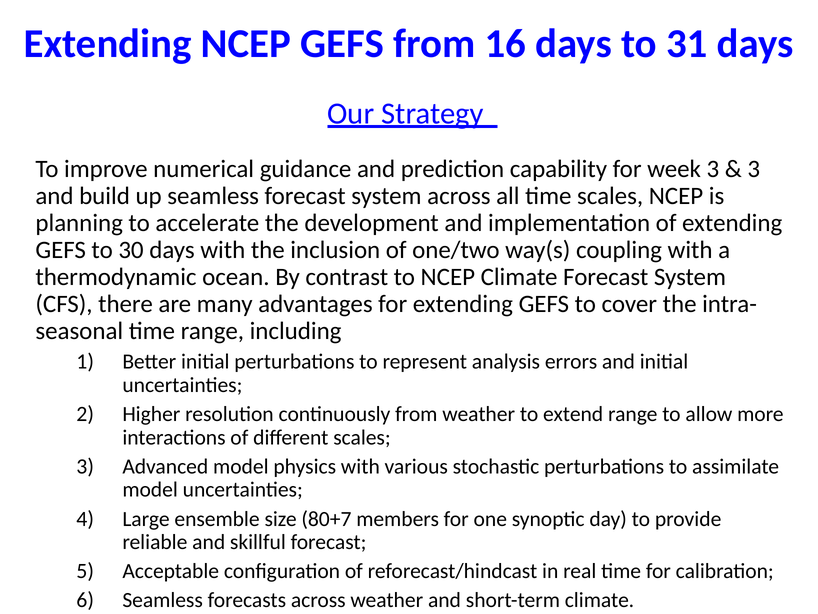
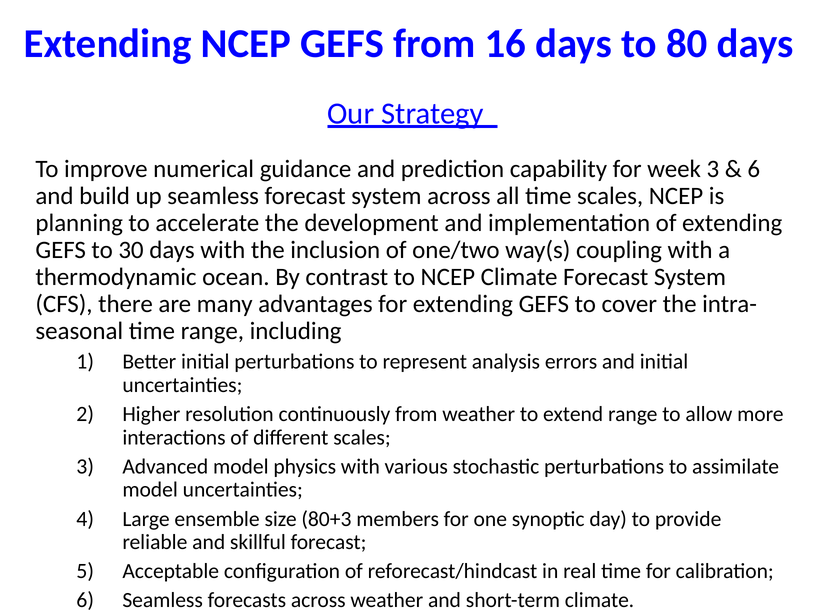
31: 31 -> 80 (687, 44)
3: 3 -> 6 (754, 169)
80+7: 80+7 -> 80+3 (326, 518)
